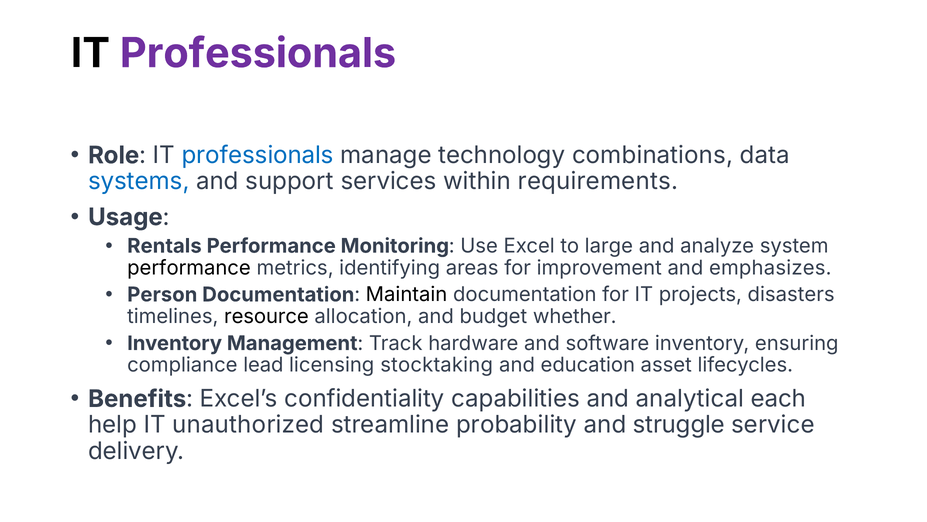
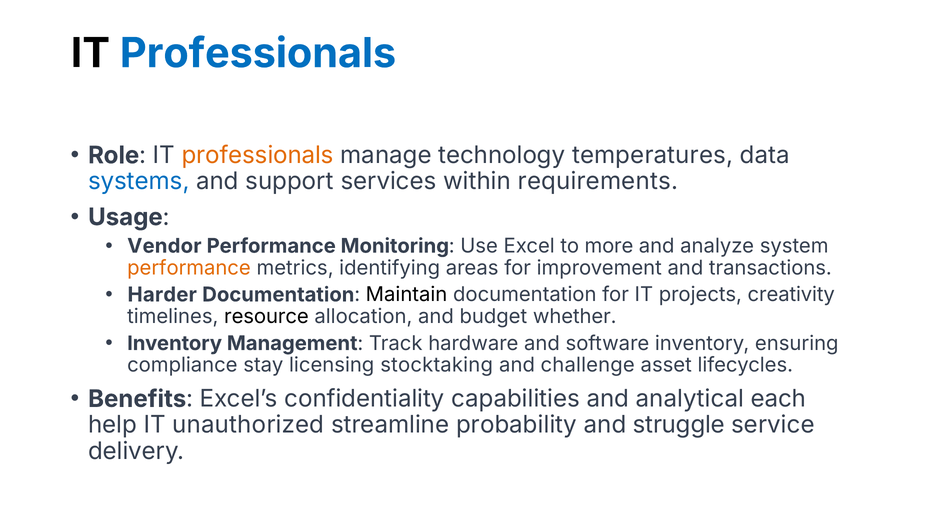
Professionals colour: purple -> blue (258, 53)
professionals colour: blue -> orange (258, 155)
combinations: combinations -> temperatures (653, 155)
Rentals: Rentals -> Vendor (164, 246)
large: large -> more (609, 246)
performance colour: black -> orange (189, 268)
emphasizes: emphasizes -> transactions (770, 268)
Person: Person -> Harder (162, 294)
disasters: disasters -> creativity (791, 294)
lead: lead -> stay (263, 365)
education: education -> challenge (588, 365)
